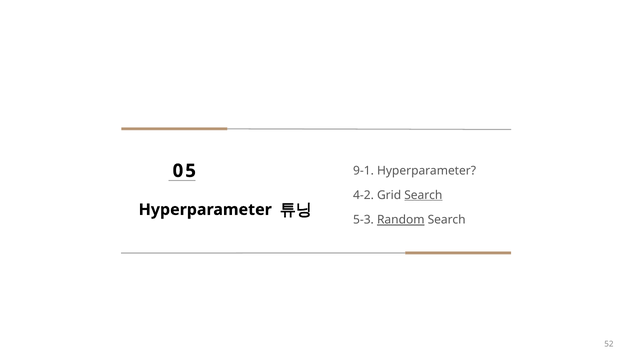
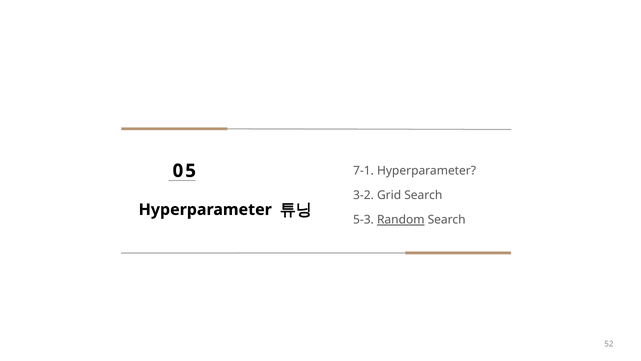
9-1: 9-1 -> 7-1 (363, 170)
4-2: 4-2 -> 3-2 (363, 195)
Search underline: present -> none (423, 195)
